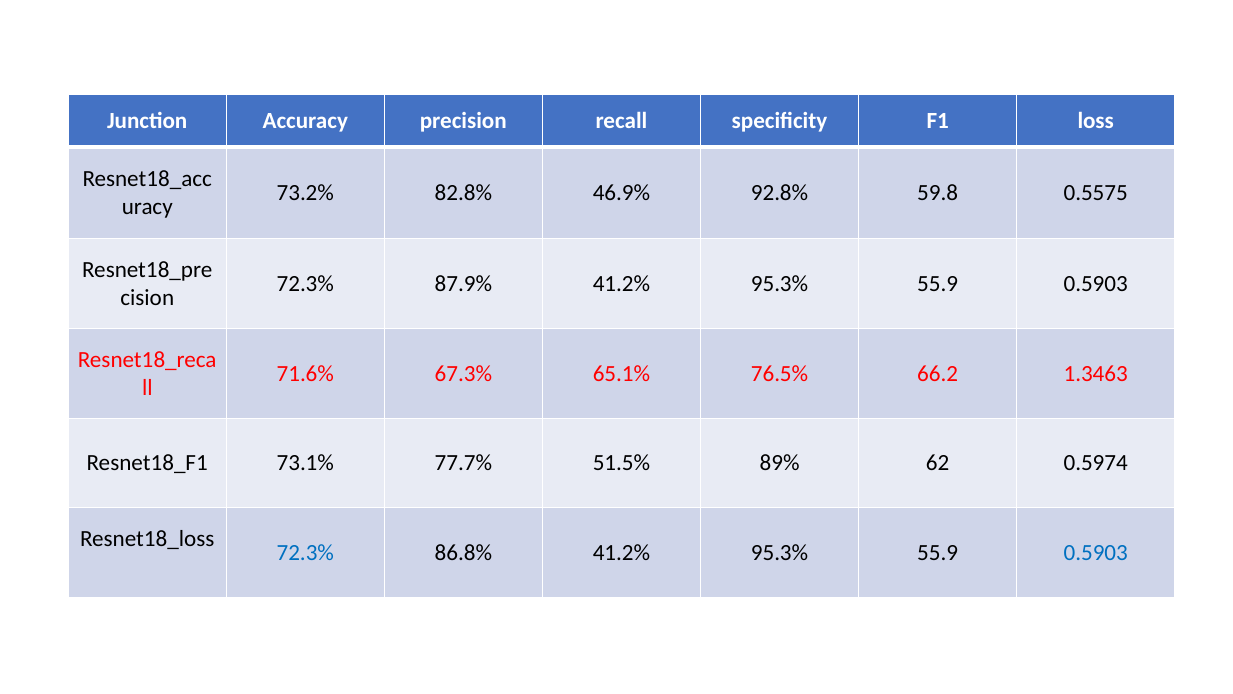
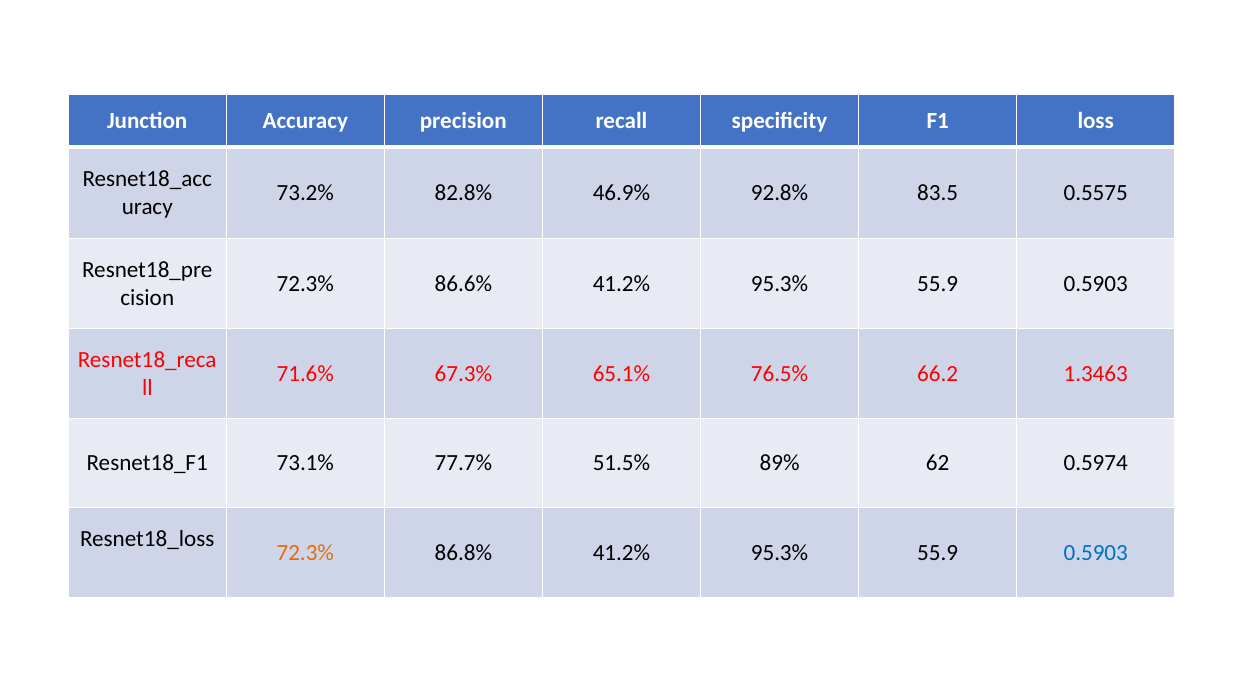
59.8: 59.8 -> 83.5 (938, 193)
87.9%: 87.9% -> 86.6% (463, 284)
72.3% colour: blue -> orange (305, 553)
